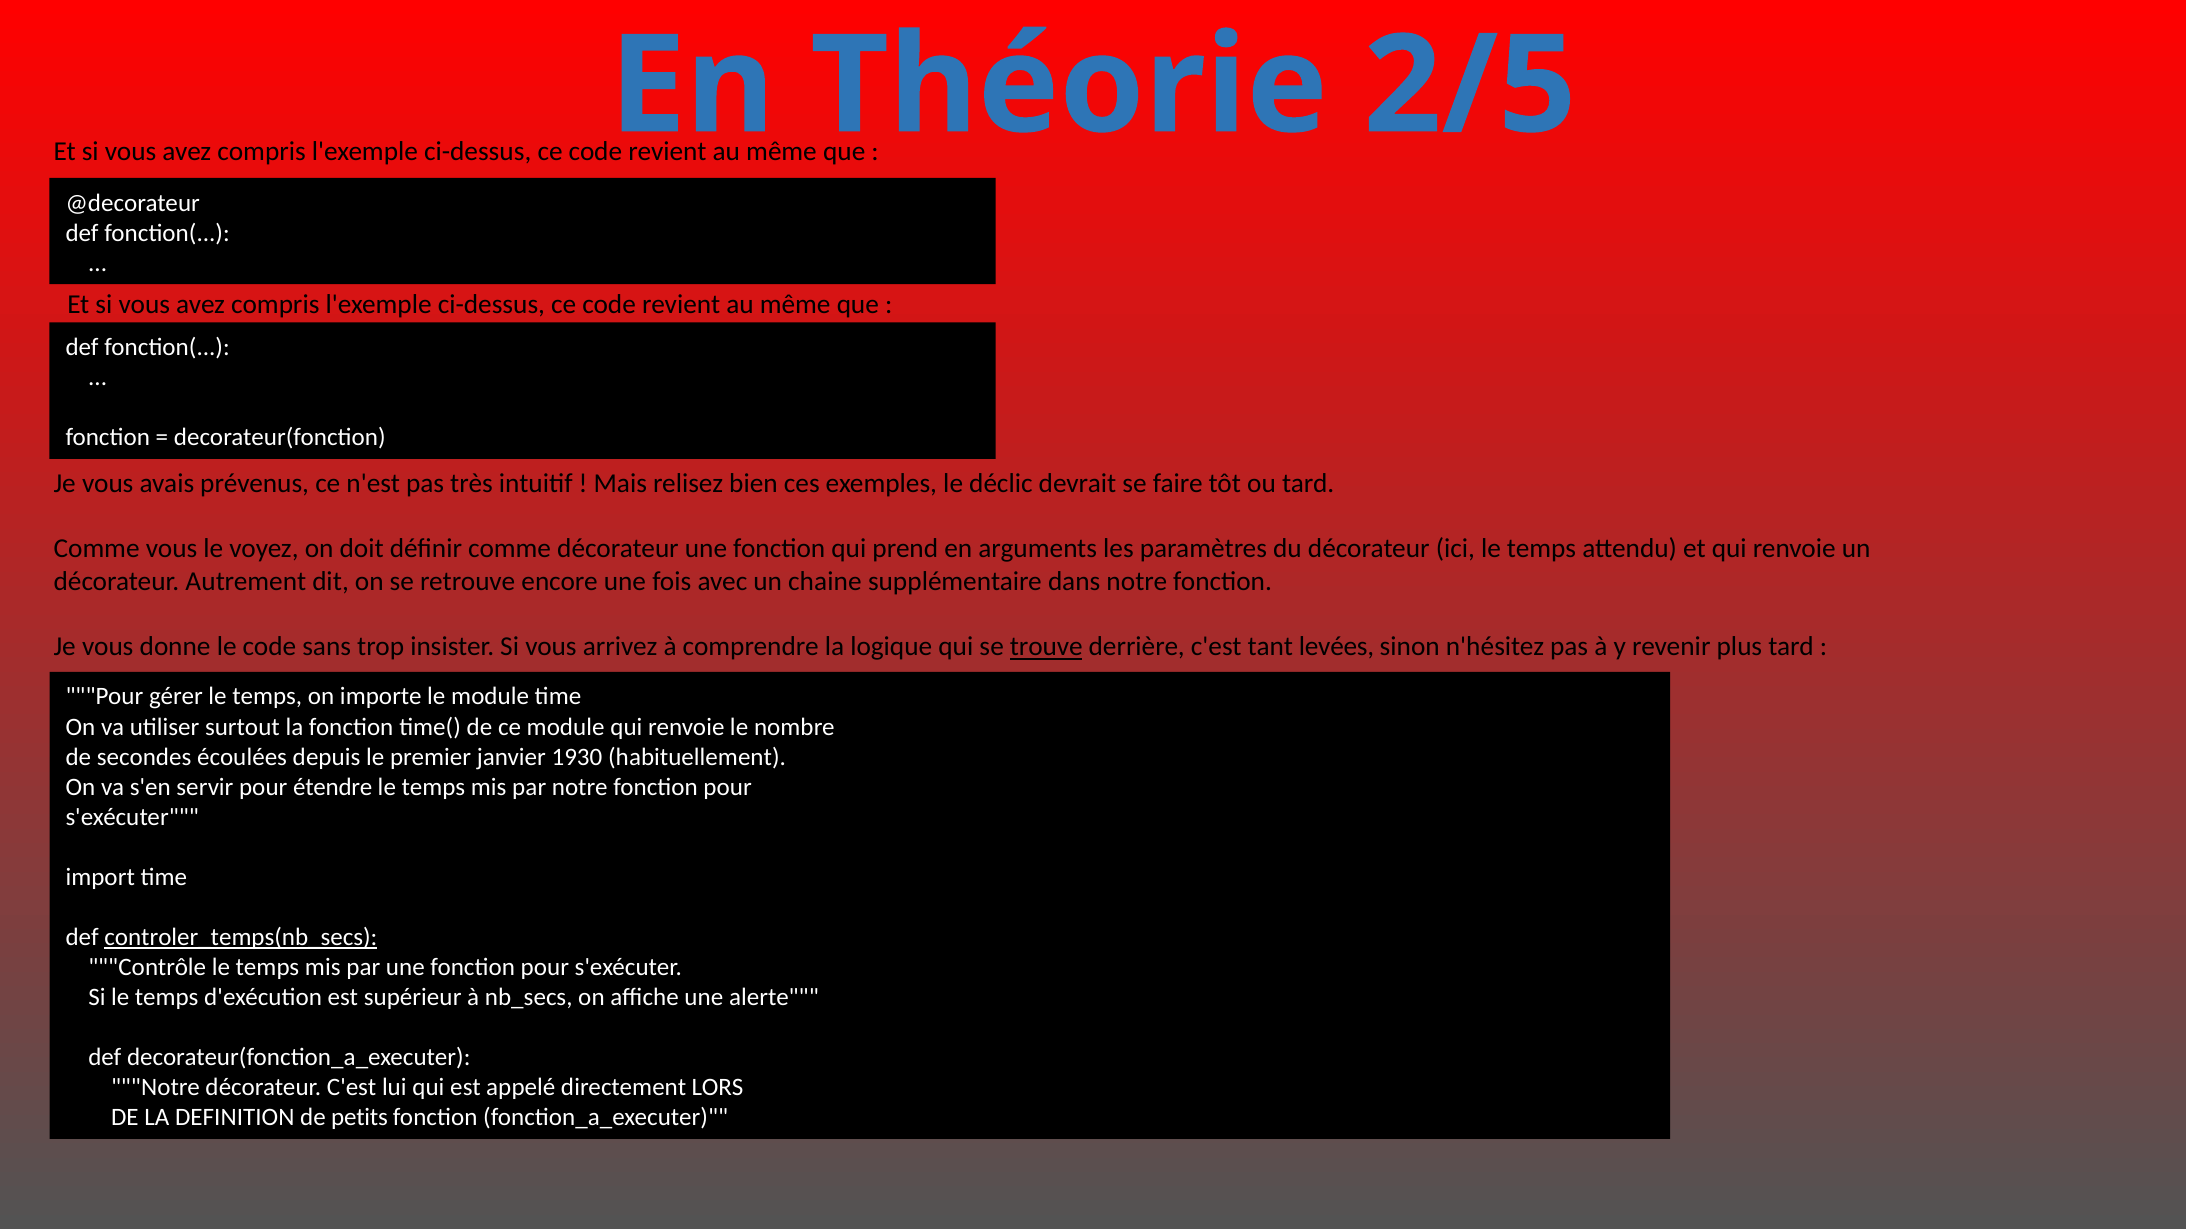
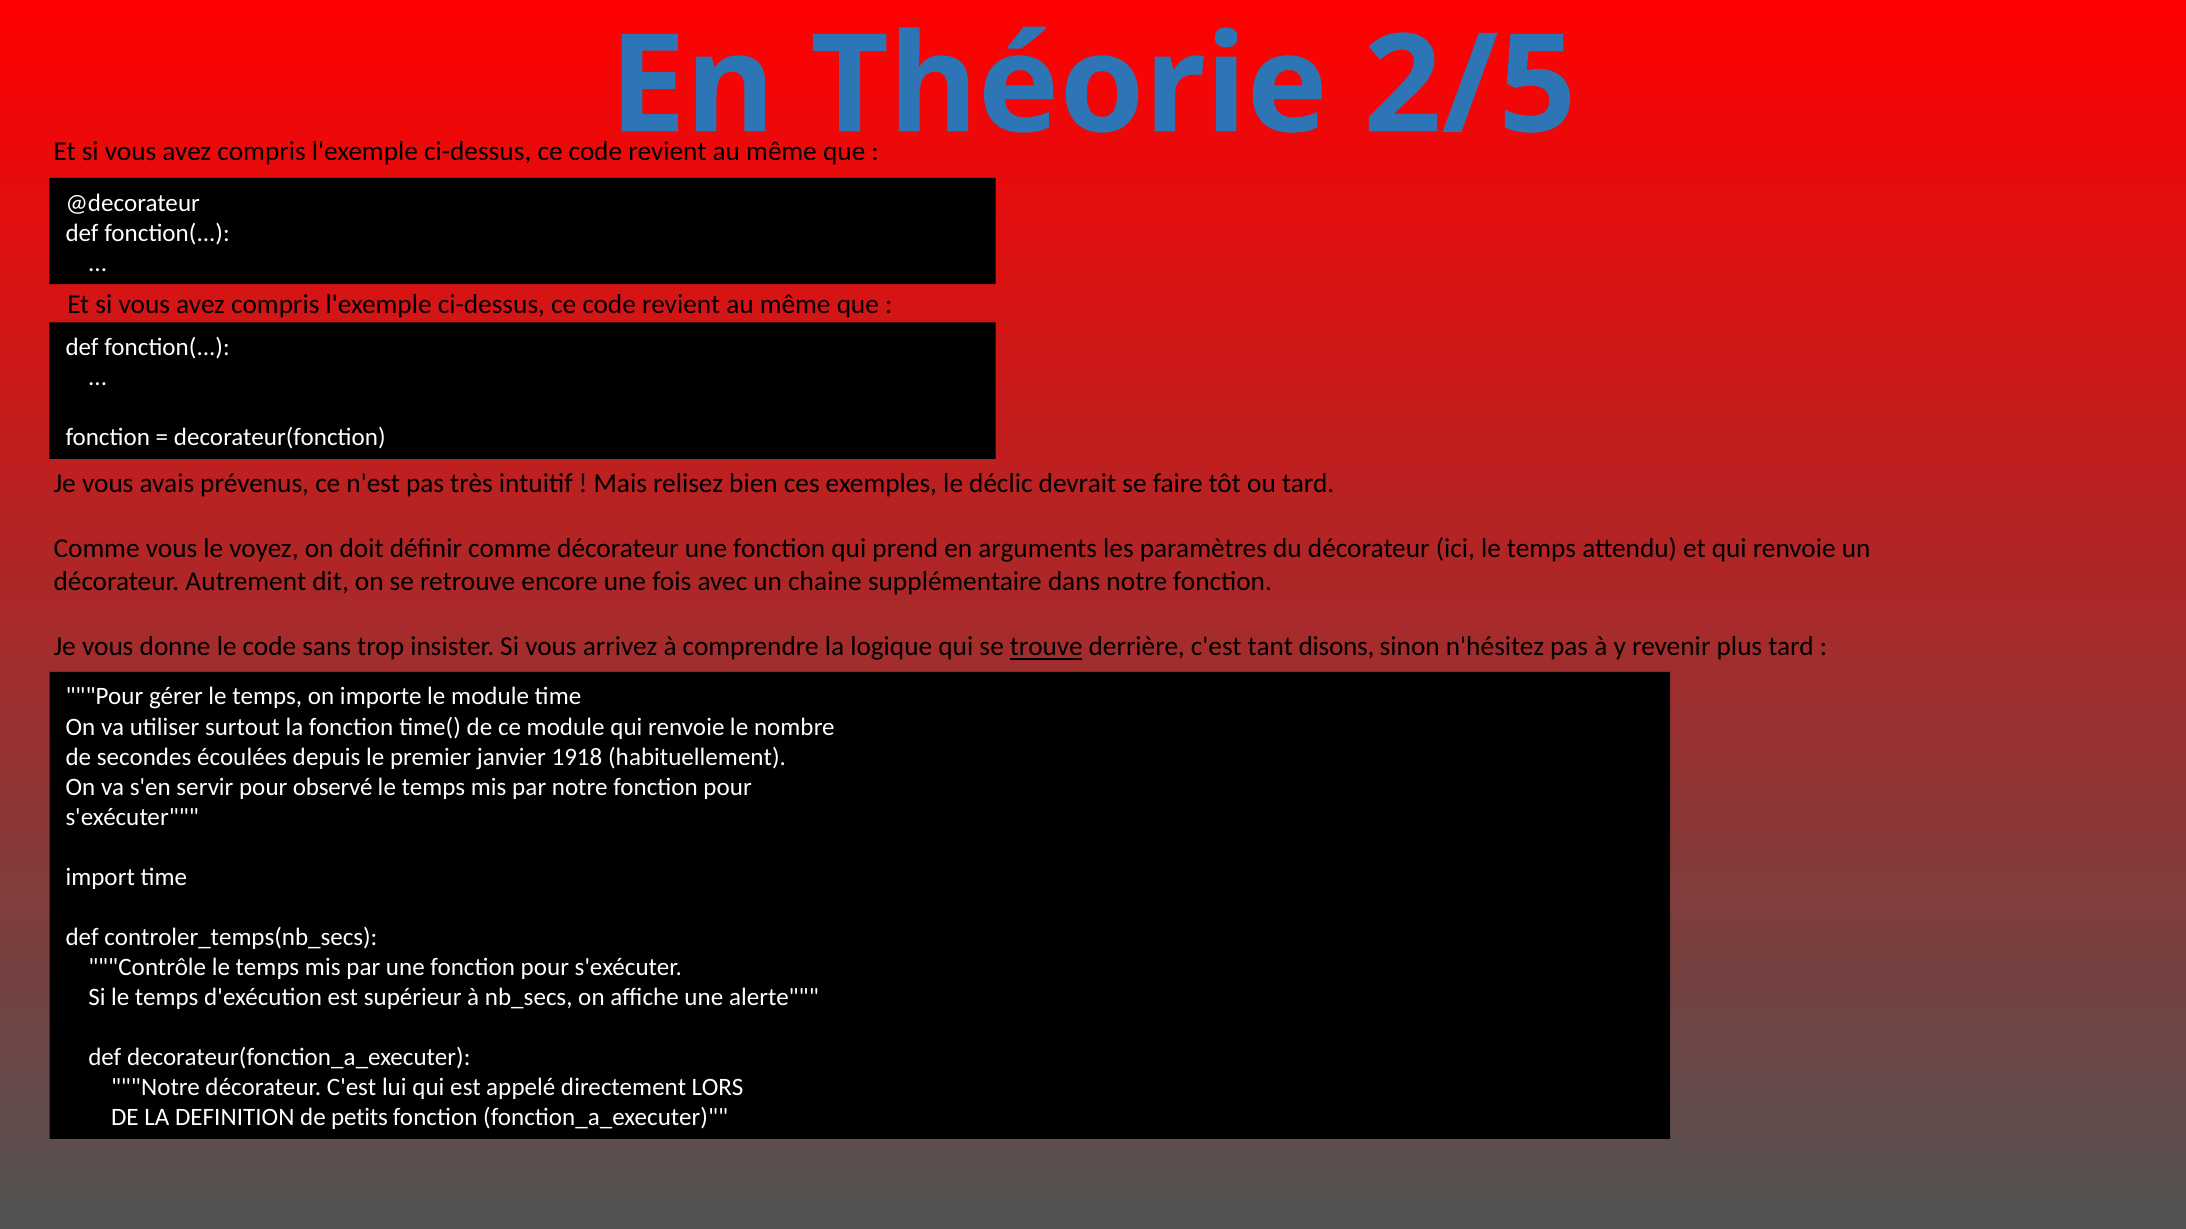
levées: levées -> disons (1337, 647)
1930: 1930 -> 1918 (577, 757)
étendre: étendre -> observé (333, 787)
controler_temps(nb_secs underline: present -> none (241, 938)
